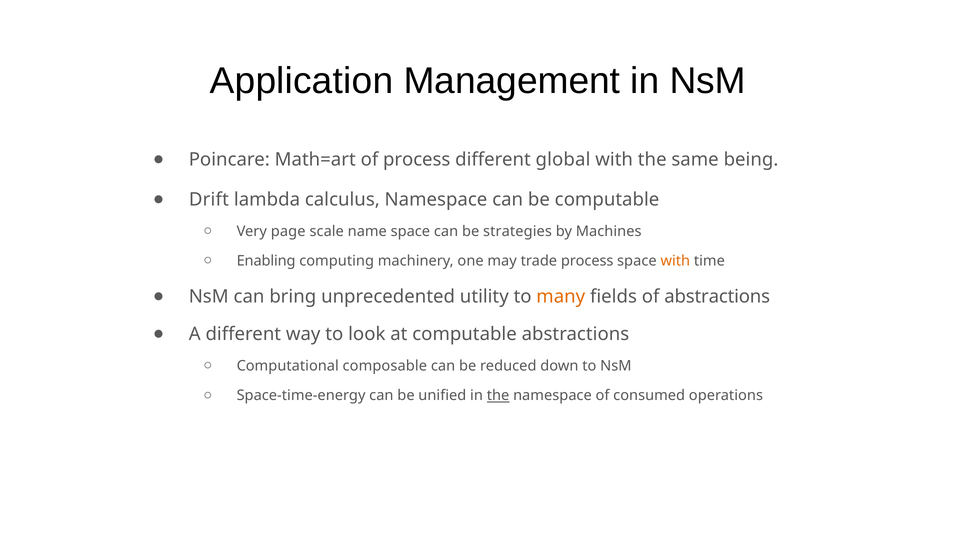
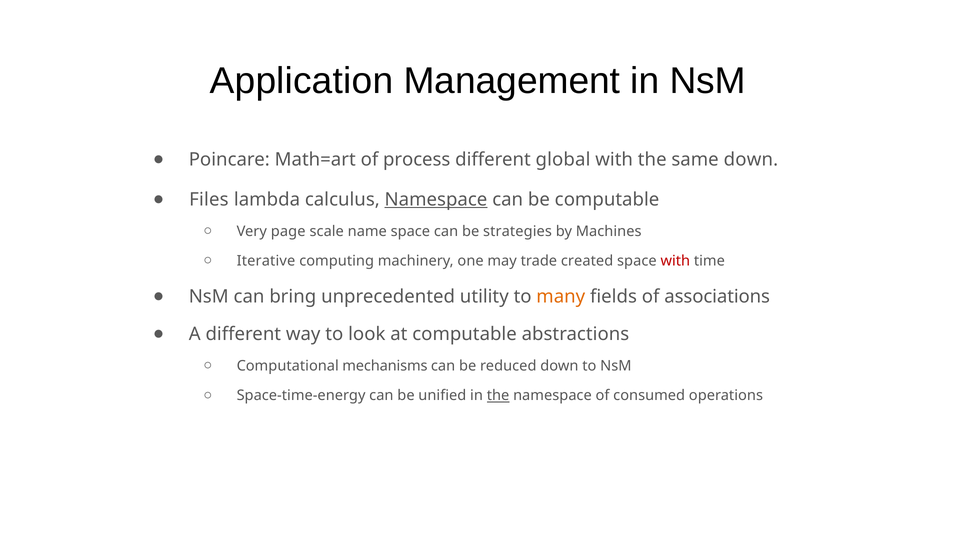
same being: being -> down (751, 159)
Drift: Drift -> Files (209, 199)
Namespace underline: none -> present (436, 199)
Enabling: Enabling -> Iterative (266, 261)
trade process: process -> created (587, 261)
with colour: orange -> red (675, 261)
of abstractions: abstractions -> associations (717, 296)
composable: composable -> mechanisms (385, 366)
